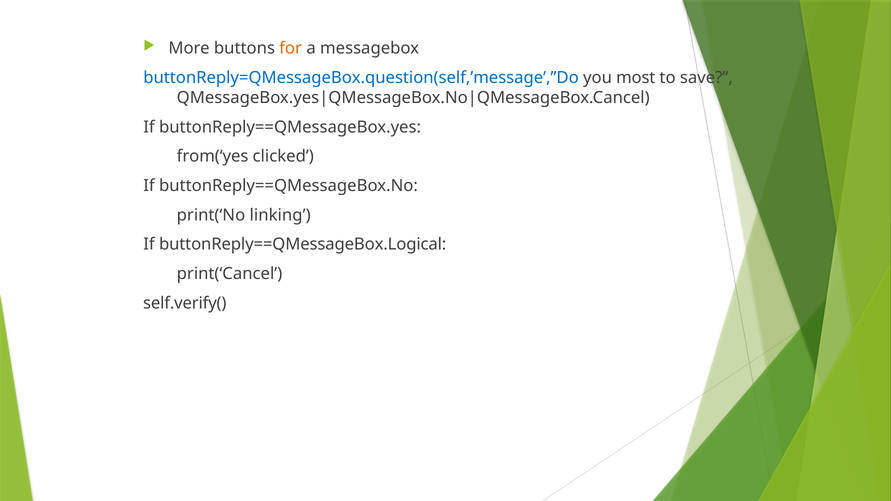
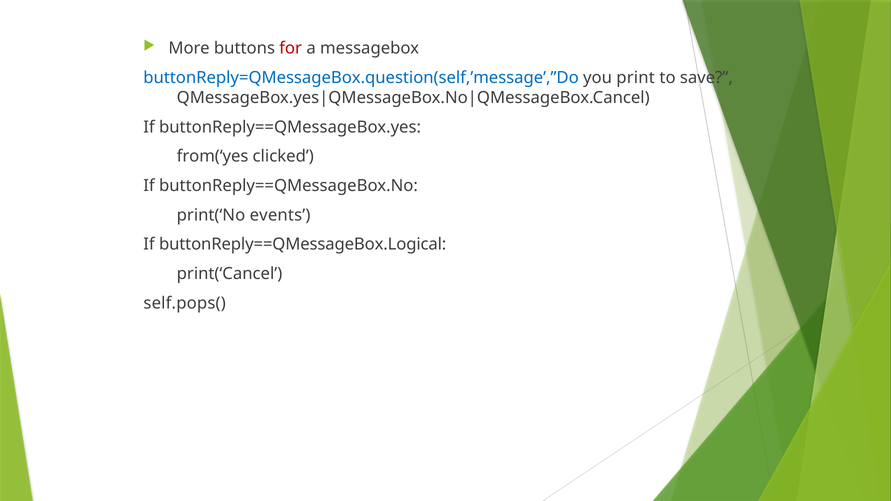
for colour: orange -> red (291, 48)
most: most -> print (636, 78)
linking: linking -> events (280, 215)
self.verify(: self.verify( -> self.pops( (185, 303)
